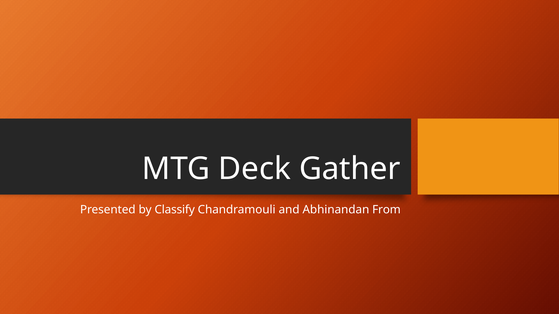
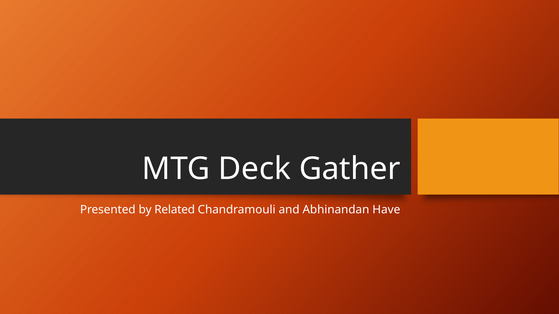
Classify: Classify -> Related (175, 210)
From: From -> Have (386, 210)
